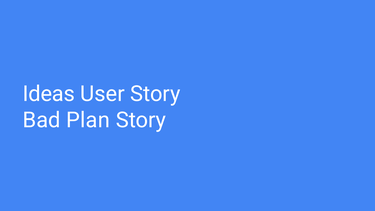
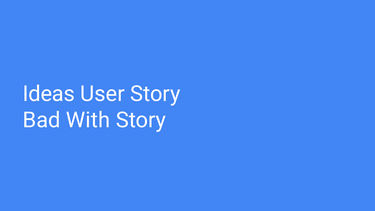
Plan: Plan -> With (88, 120)
